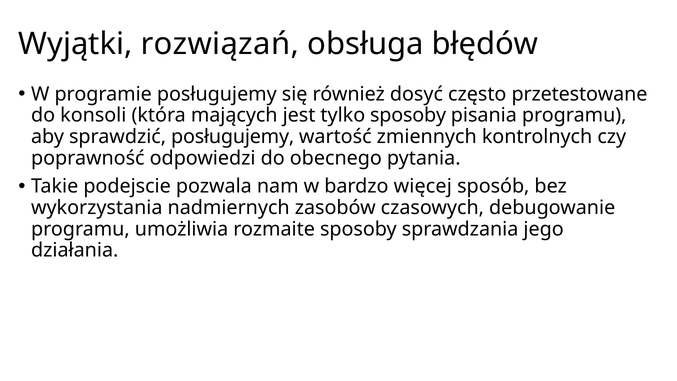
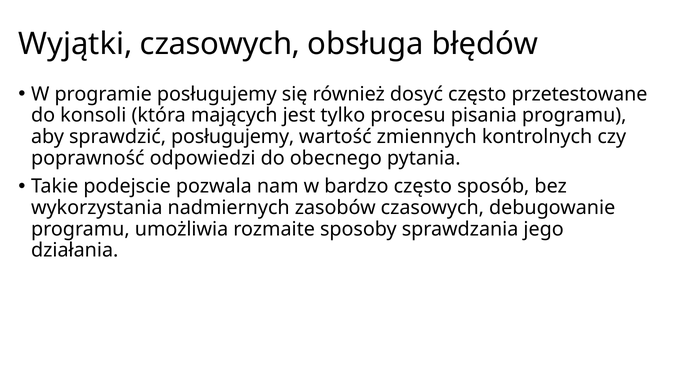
Wyjątki rozwiązań: rozwiązań -> czasowych (220, 44)
tylko sposoby: sposoby -> procesu (408, 115)
bardzo więcej: więcej -> często (423, 186)
